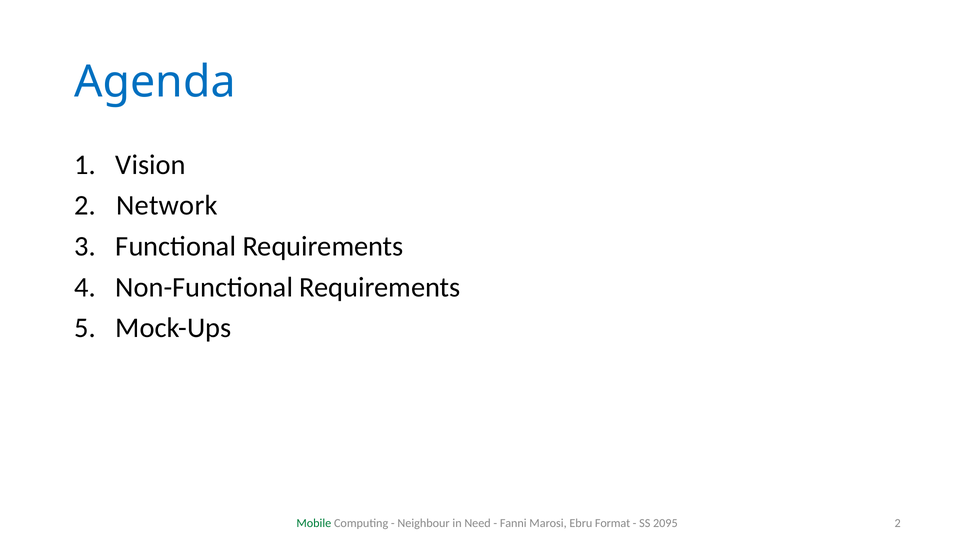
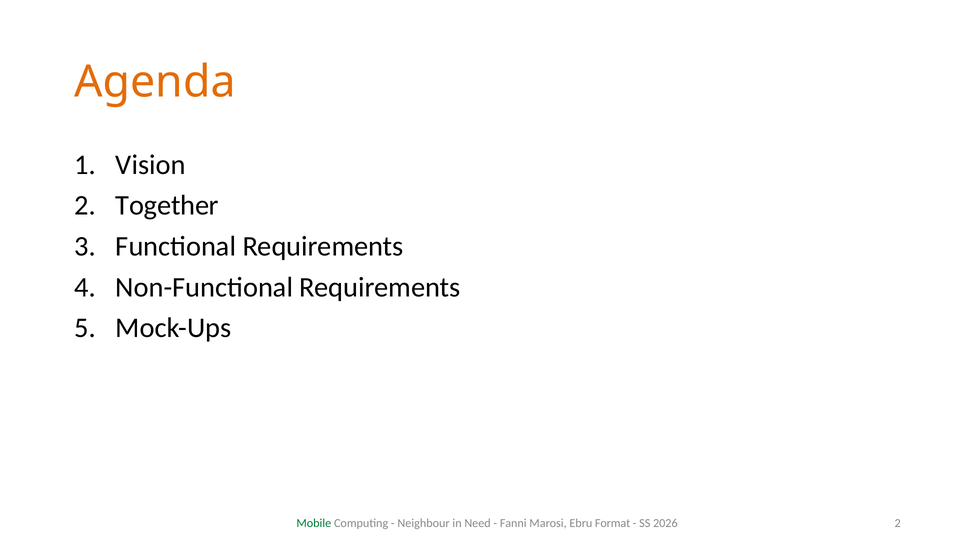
Agenda colour: blue -> orange (155, 82)
Network: Network -> Together (167, 206)
2095: 2095 -> 2026 (665, 524)
